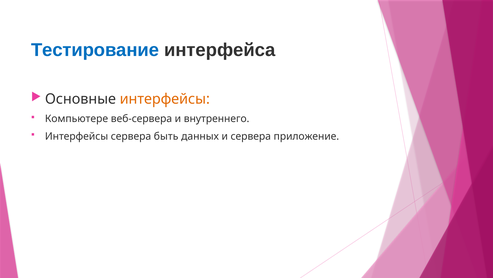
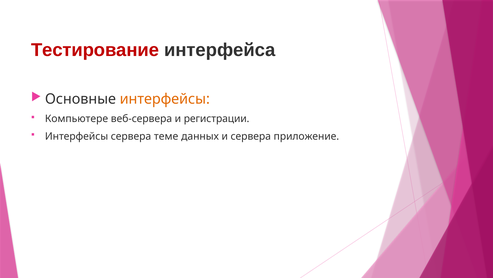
Тестирование colour: blue -> red (95, 50)
внутреннего: внутреннего -> регистрации (217, 119)
быть: быть -> теме (166, 136)
